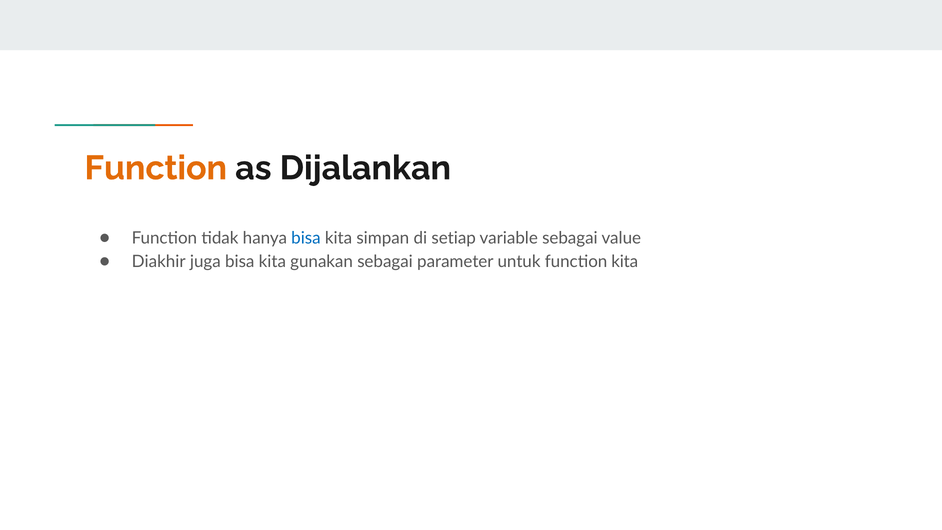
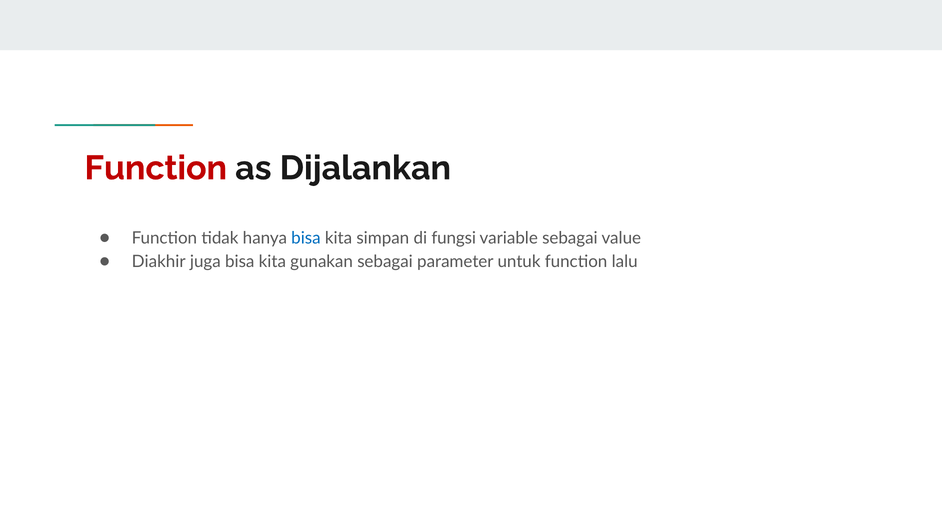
Function colour: orange -> red (156, 168)
setiap: setiap -> fungsi (454, 238)
function kita: kita -> lalu (625, 262)
